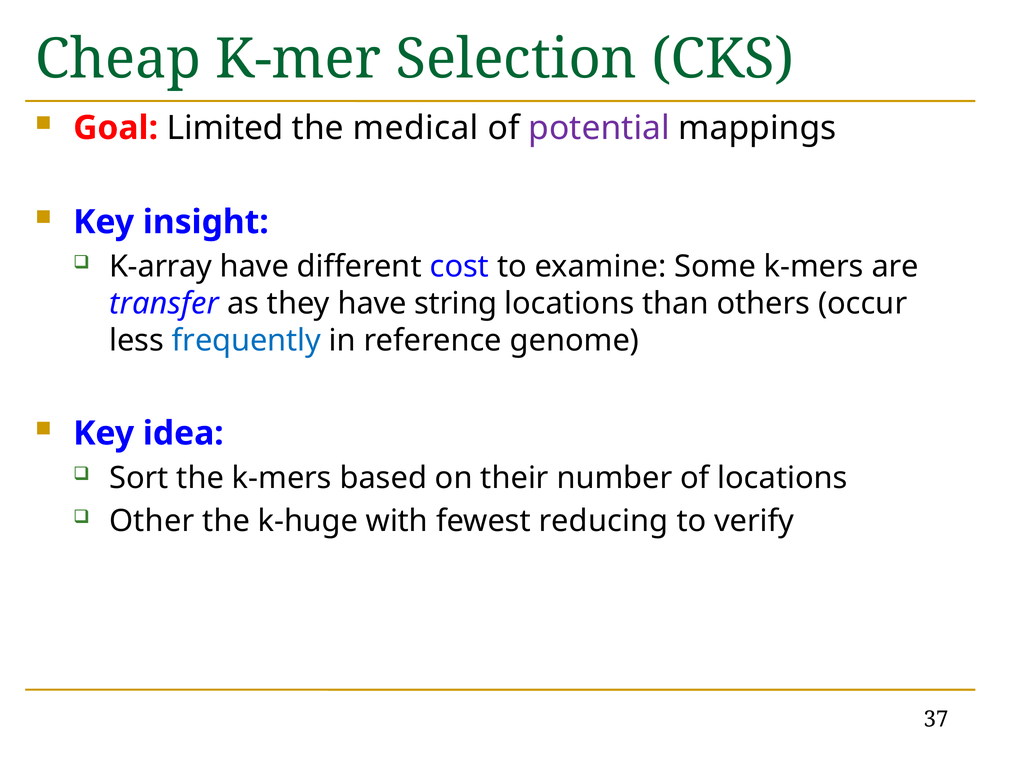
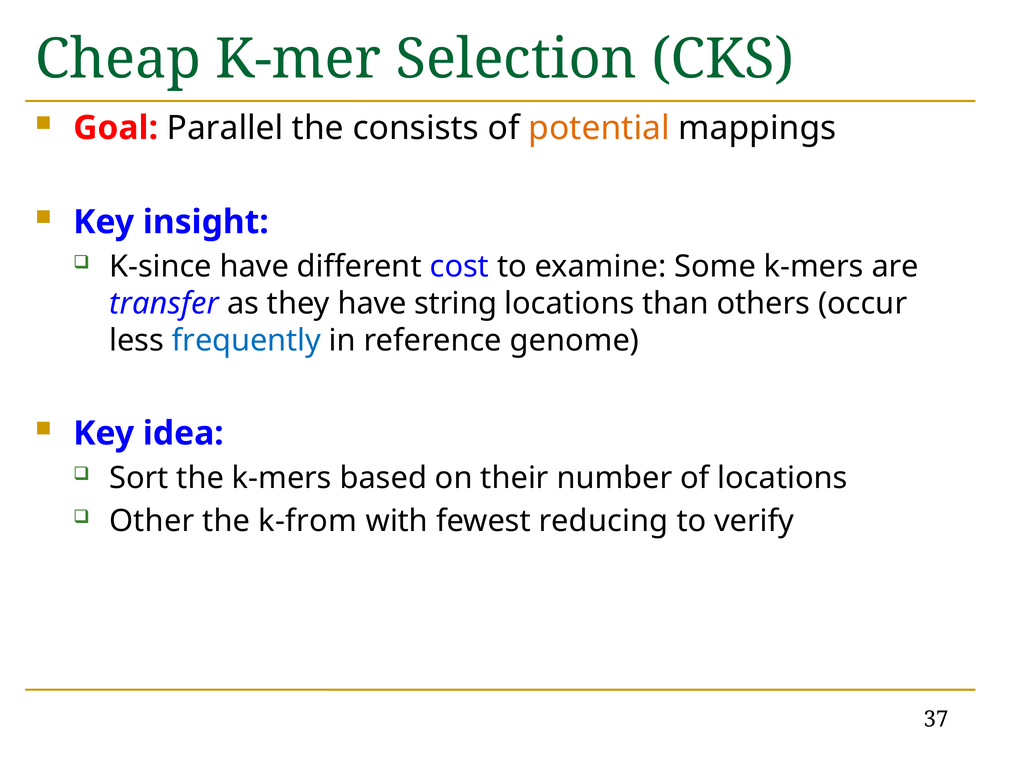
Limited: Limited -> Parallel (225, 128)
medical: medical -> consists (416, 128)
potential colour: purple -> orange (599, 128)
K-array: K-array -> K-since (161, 267)
k-huge: k-huge -> k-from (308, 521)
